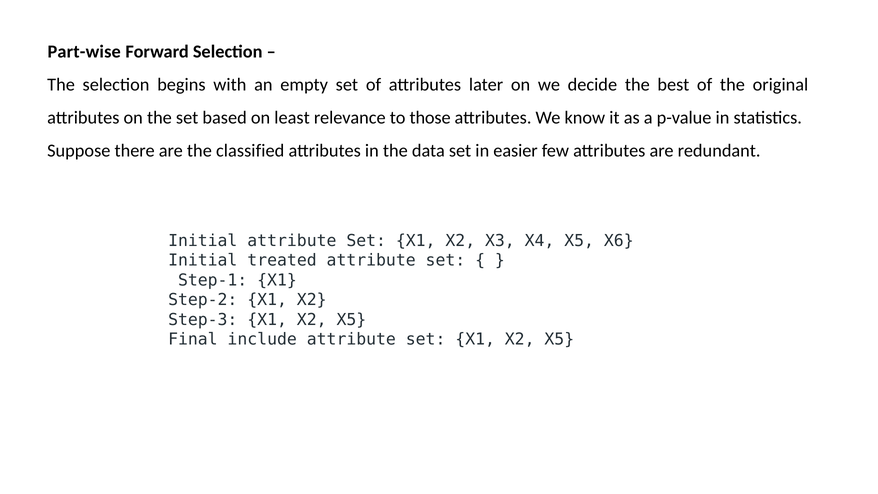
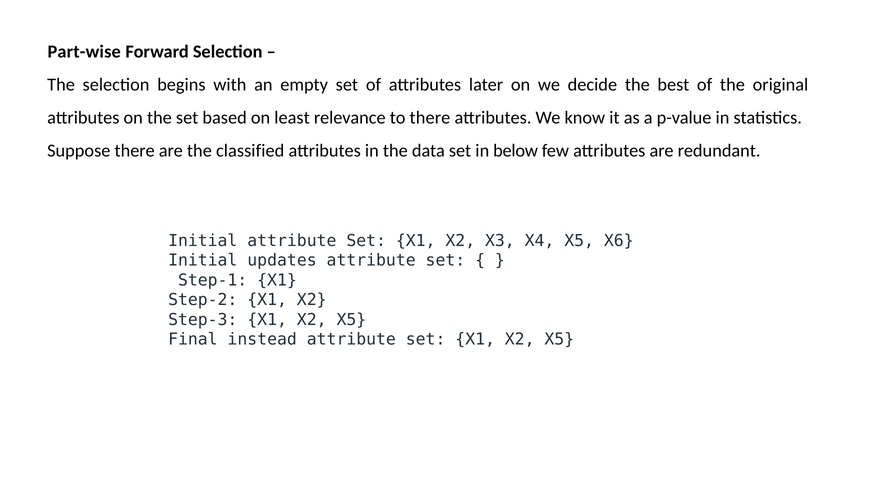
to those: those -> there (430, 118)
easier: easier -> below (516, 151)
treated: treated -> updates (282, 260)
include: include -> instead (262, 339)
